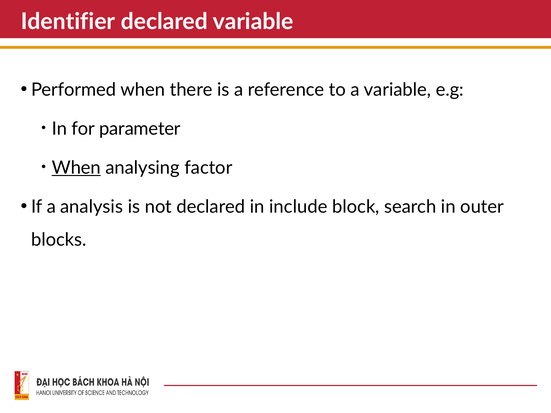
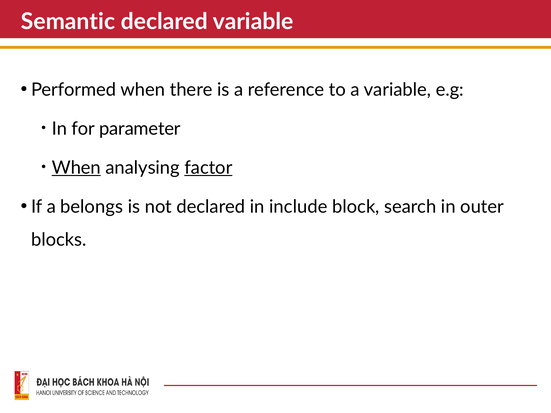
Identifier: Identifier -> Semantic (68, 22)
factor underline: none -> present (208, 168)
analysis: analysis -> belongs (92, 207)
